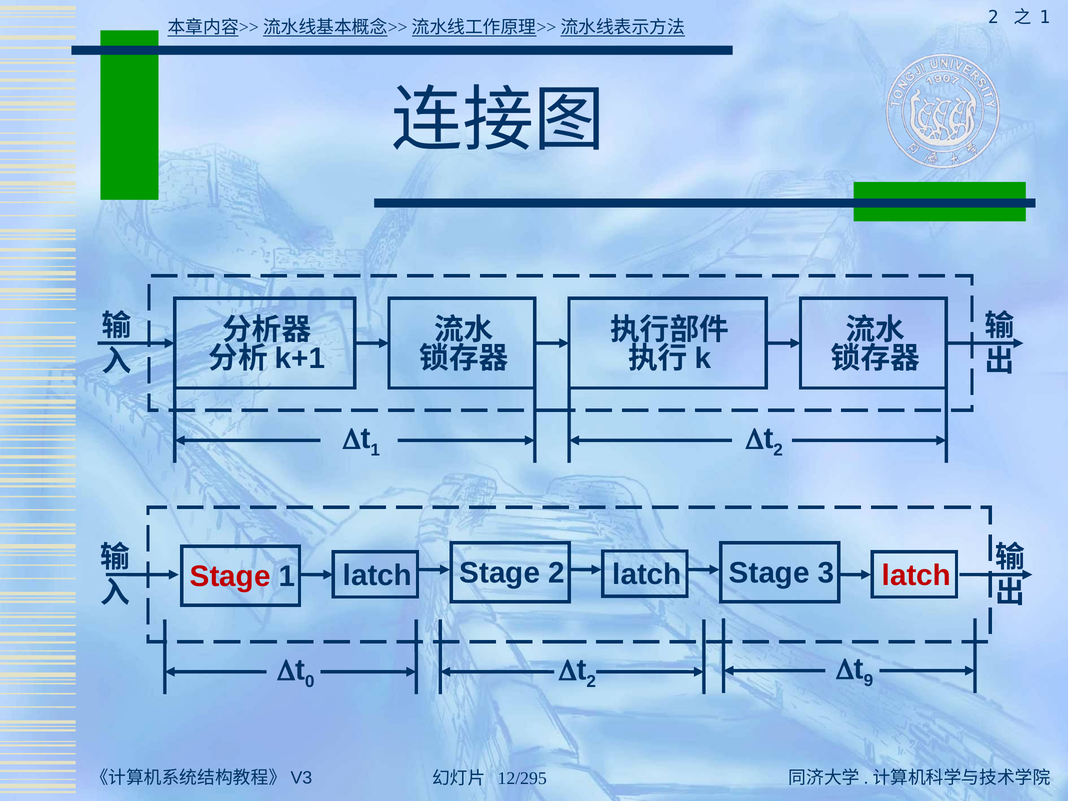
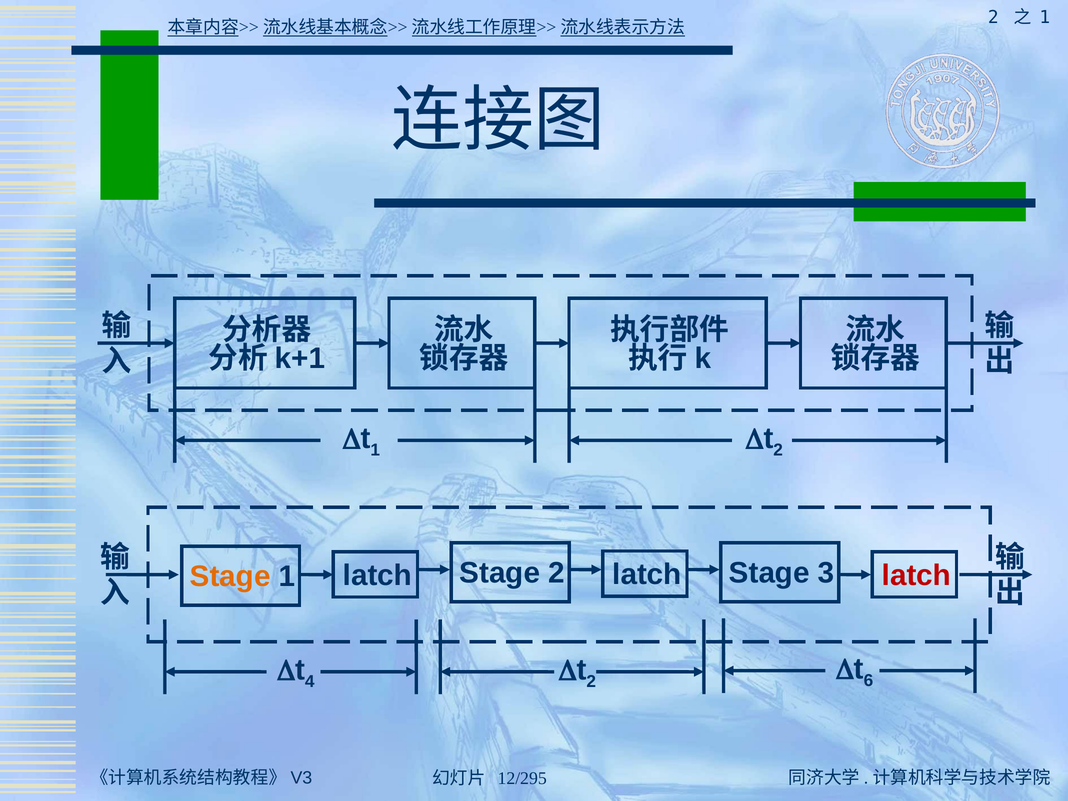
Stage colour: red -> orange (230, 577)
9: 9 -> 6 (868, 680)
0: 0 -> 4 (310, 682)
